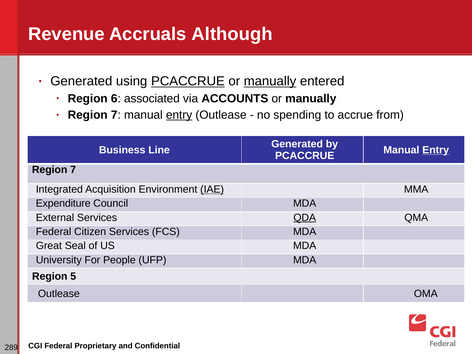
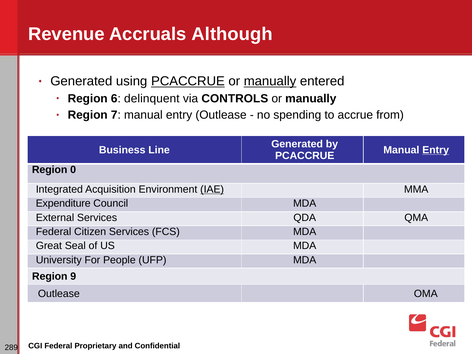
associated: associated -> delinquent (152, 98)
ACCOUNTS: ACCOUNTS -> CONTROLS (235, 98)
entry underline: present -> none (179, 115)
7: 7 -> 0 (73, 170)
QDA underline: present -> none (305, 218)
5: 5 -> 9 (73, 276)
